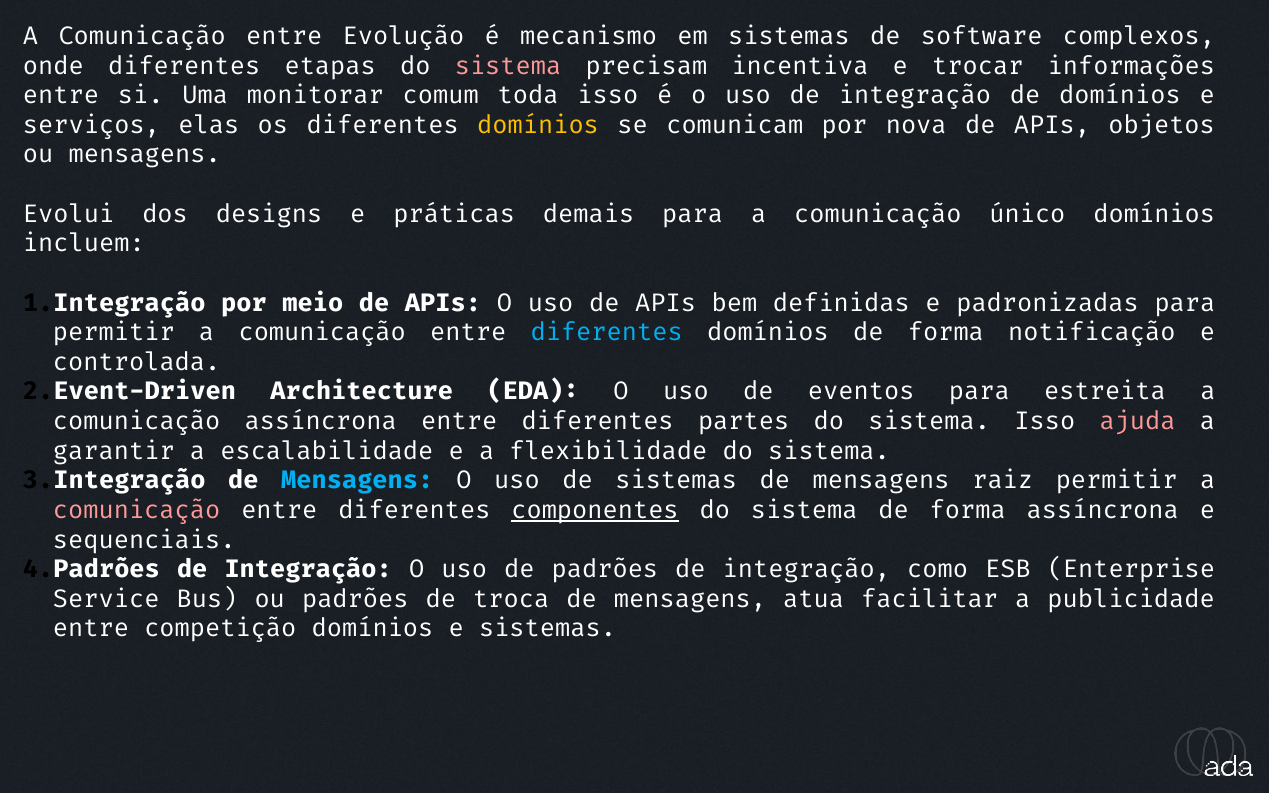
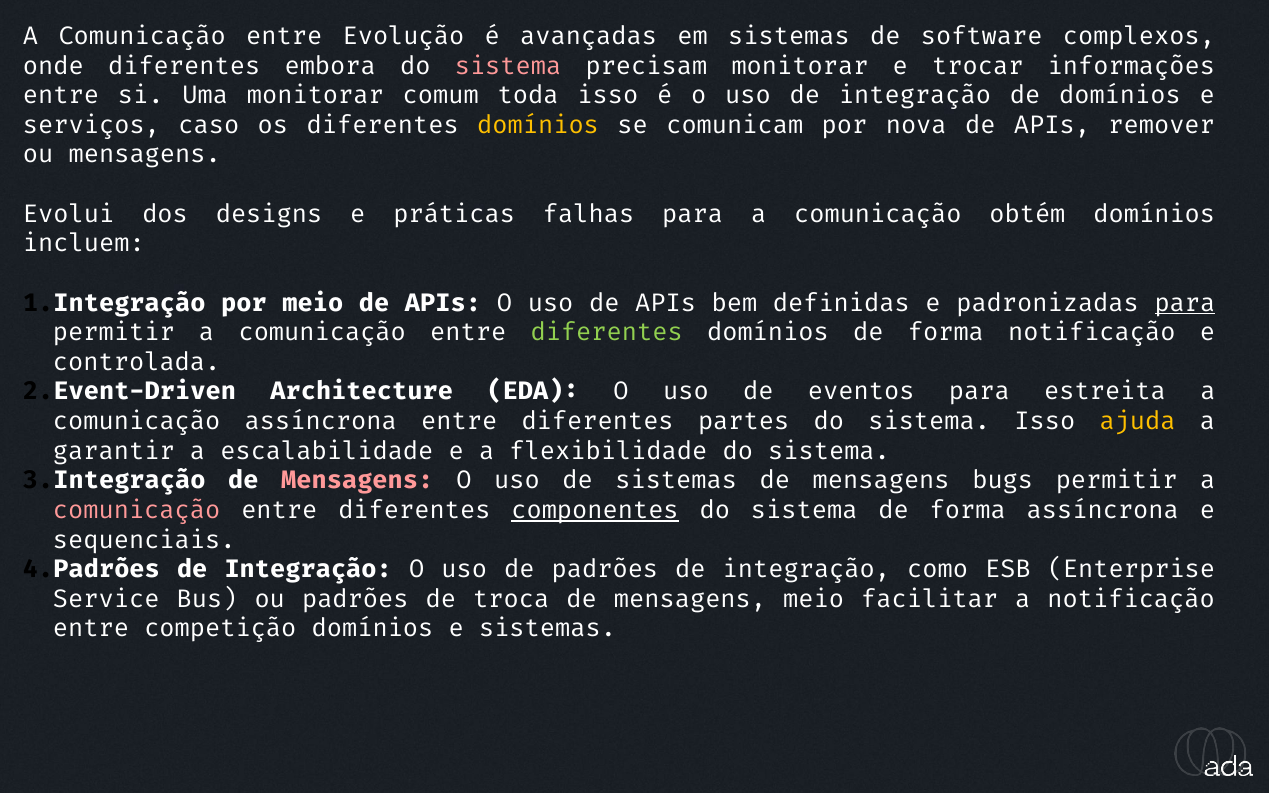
mecanismo: mecanismo -> avançadas (589, 36)
etapas: etapas -> embora (330, 66)
precisam incentiva: incentiva -> monitorar (800, 66)
elas: elas -> caso (209, 125)
objetos: objetos -> remover (1162, 125)
demais: demais -> falhas (589, 214)
único: único -> obtém (1027, 214)
para underline: none -> present (1185, 303)
diferentes colour: light blue -> light green (607, 333)
ajuda colour: pink -> yellow (1138, 422)
Mensagens colour: light blue -> pink (357, 481)
raiz: raiz -> bugs (1003, 481)
mensagens atua: atua -> meio (814, 599)
a publicidade: publicidade -> notificação (1131, 599)
